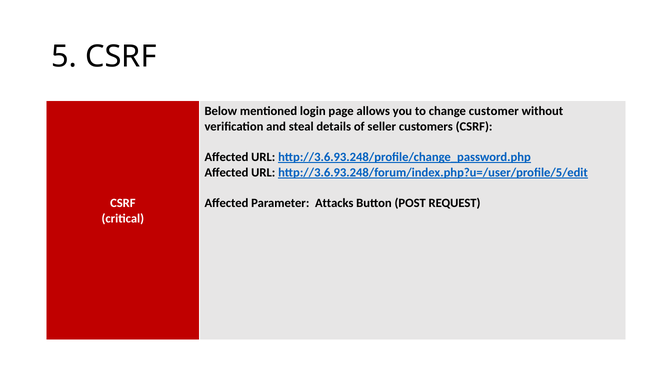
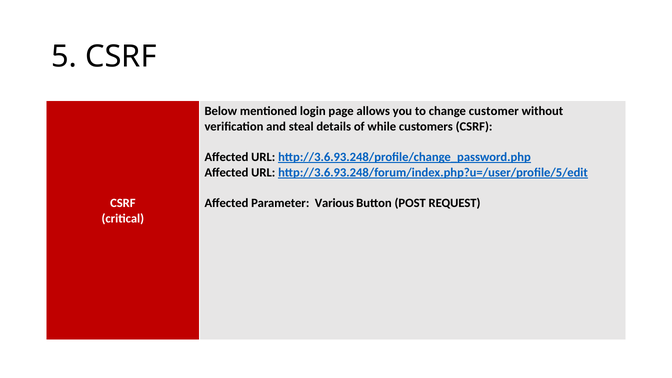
seller: seller -> while (382, 126)
Attacks: Attacks -> Various (334, 203)
